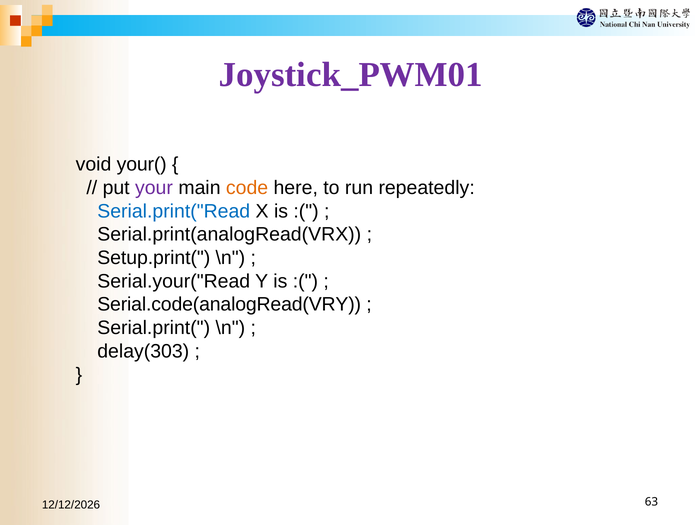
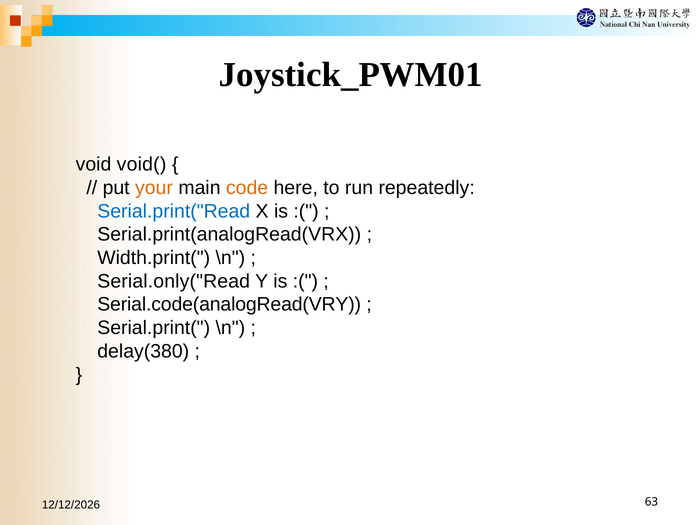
Joystick_PWM01 colour: purple -> black (351, 75)
your(: your( -> void( (142, 165)
your colour: purple -> orange (154, 188)
Setup.print(: Setup.print( -> Width.print( (154, 258)
Serial.your("Read: Serial.your("Read -> Serial.only("Read (174, 281)
delay(303: delay(303 -> delay(380 (143, 351)
